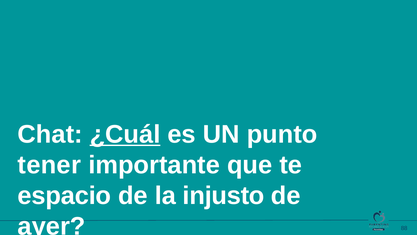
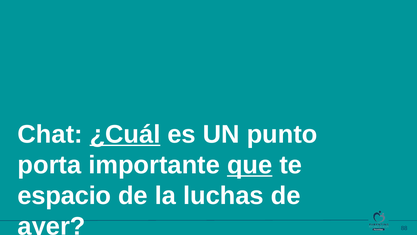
tener: tener -> porta (49, 165)
que underline: none -> present (250, 165)
injusto: injusto -> luchas (223, 195)
